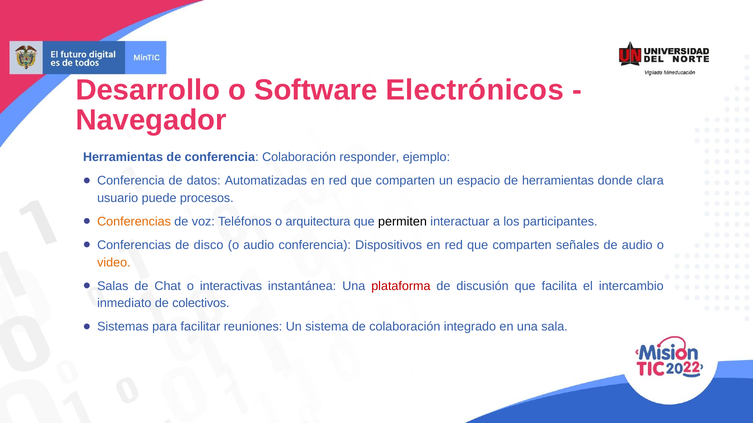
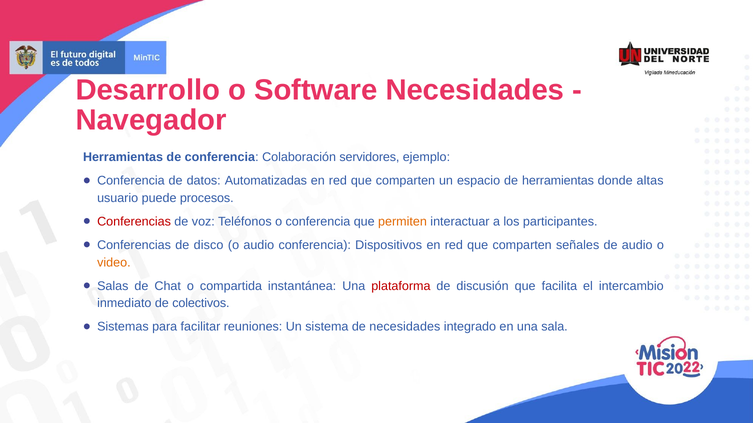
Software Electrónicos: Electrónicos -> Necesidades (475, 90)
responder: responder -> servidores (369, 157)
clara: clara -> altas (650, 181)
Conferencias colour: orange -> red (134, 222)
o arquitectura: arquitectura -> conferencia (318, 222)
permiten colour: black -> orange (403, 222)
interactivas: interactivas -> compartida (231, 286)
de colaboración: colaboración -> necesidades (405, 327)
